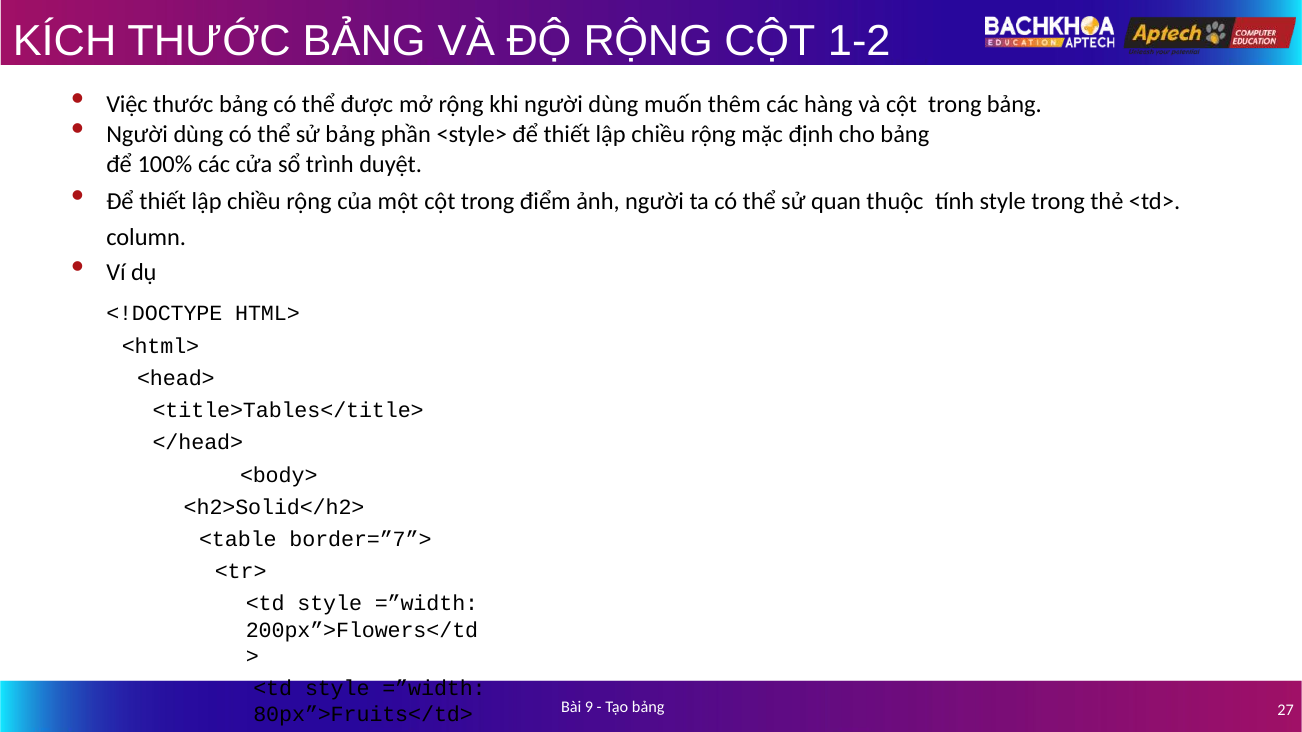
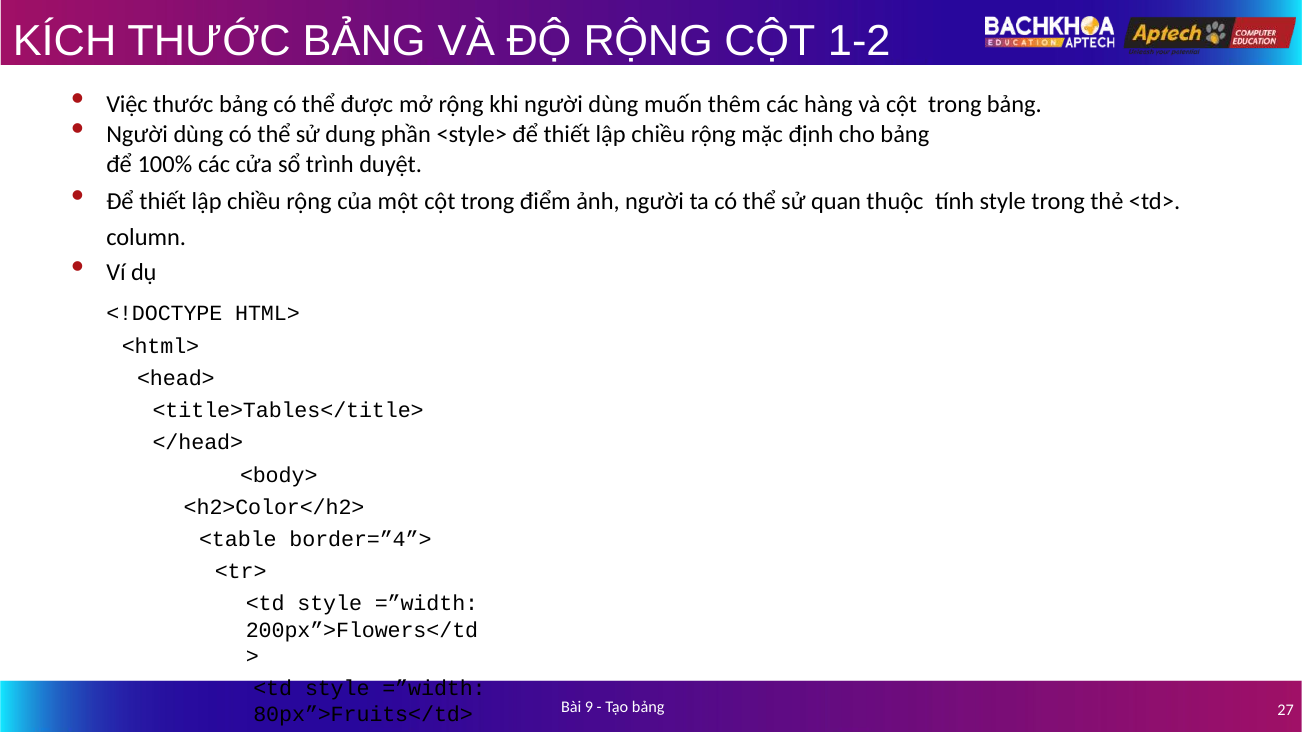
sử bảng: bảng -> dung (350, 135)
<h2>Solid</h2>: <h2>Solid</h2> -> <h2>Color</h2> (274, 507)
border=”7”>: border=”7”> -> border=”4”> (361, 540)
